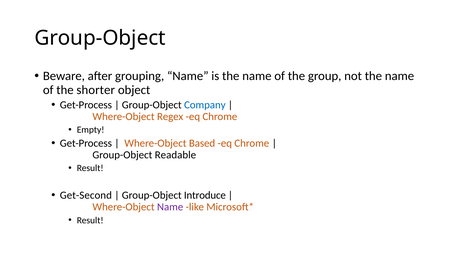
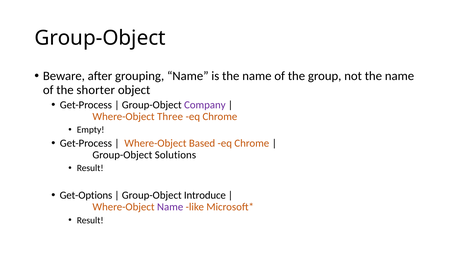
Company colour: blue -> purple (205, 105)
Regex: Regex -> Three (170, 117)
Readable: Readable -> Solutions (175, 155)
Get-Second: Get-Second -> Get-Options (86, 196)
